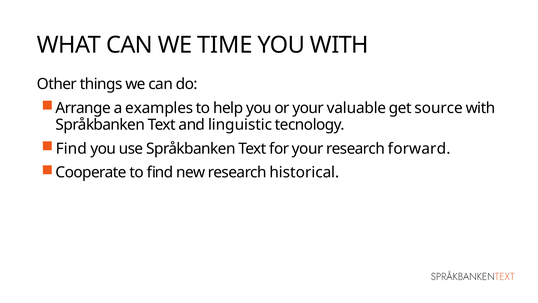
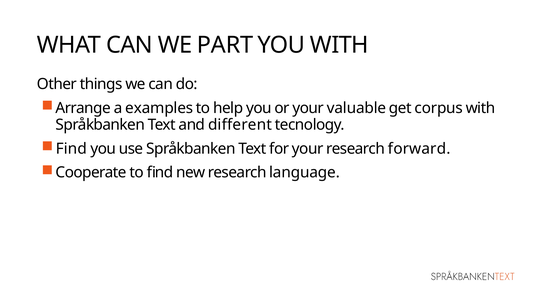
TIME: TIME -> PART (225, 45)
source: source -> corpus (439, 108)
linguistic: linguistic -> different (240, 124)
historical: historical -> language (304, 172)
